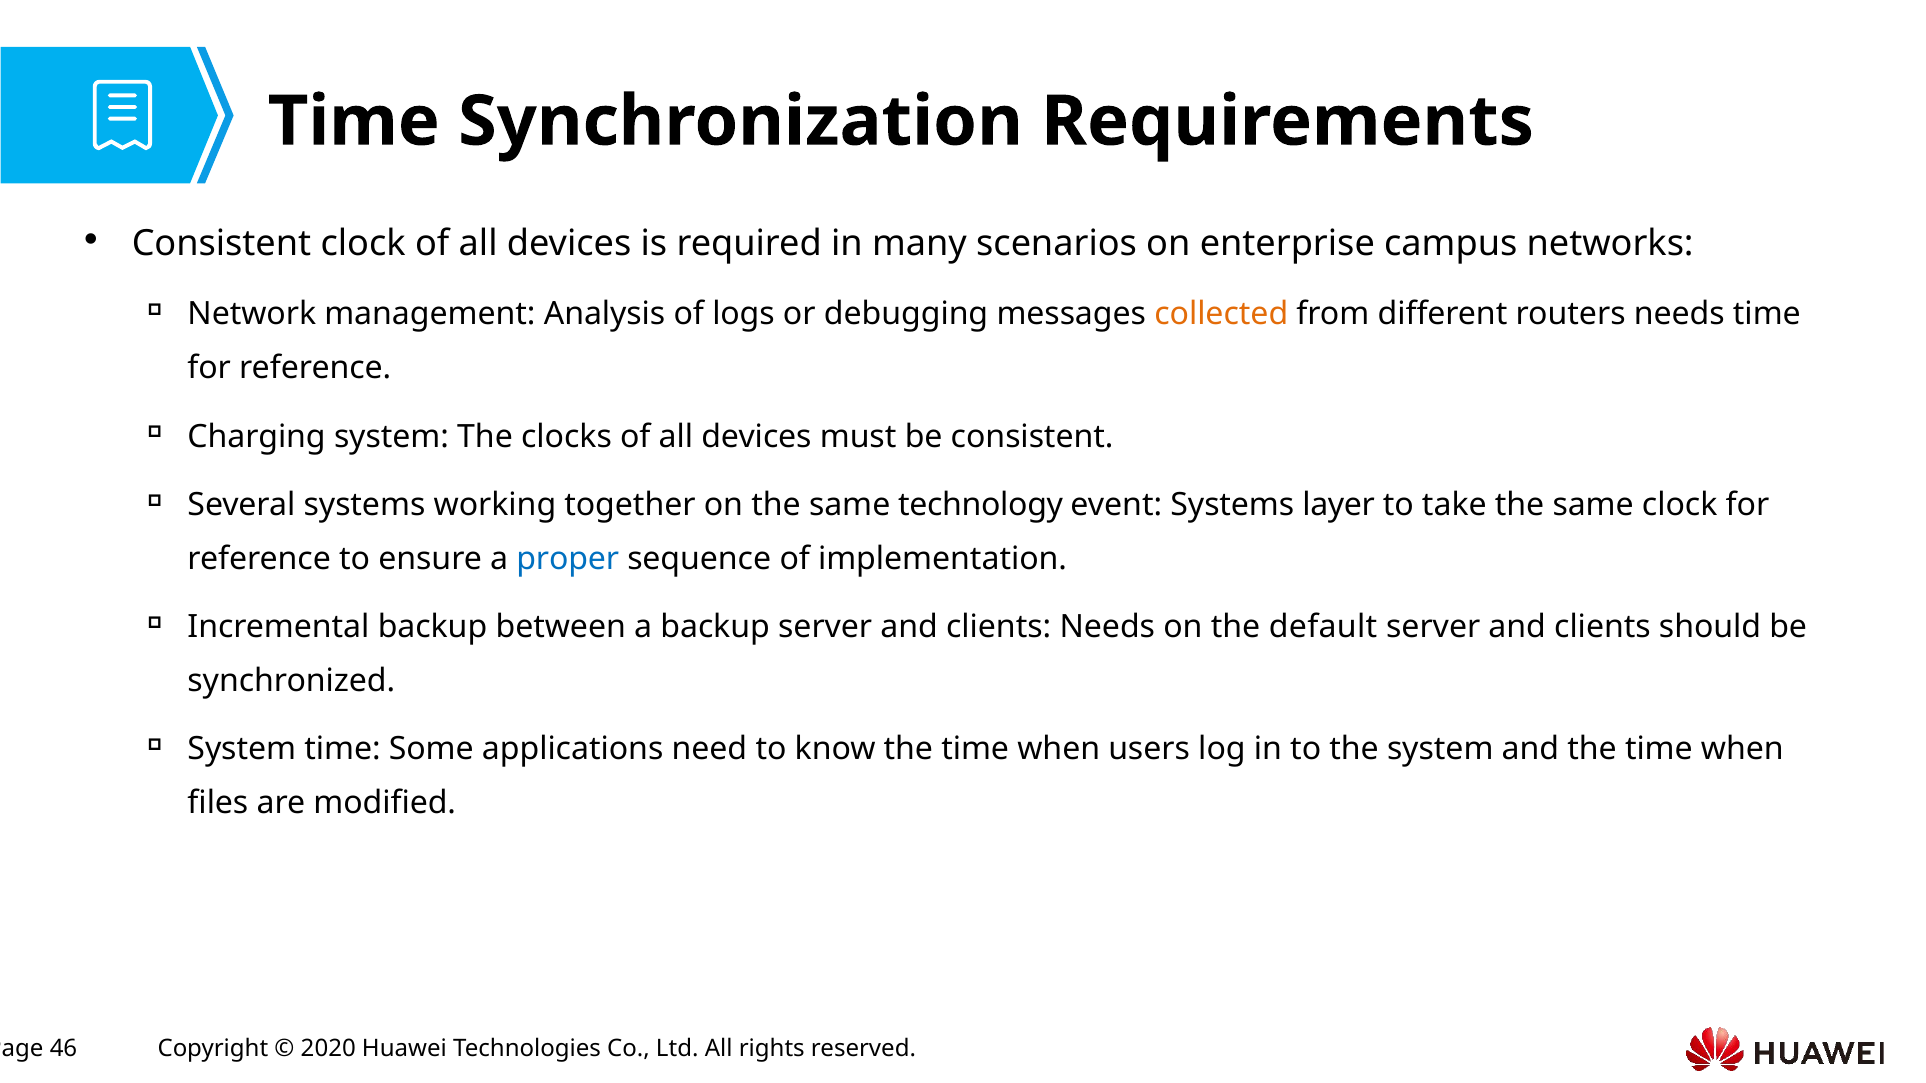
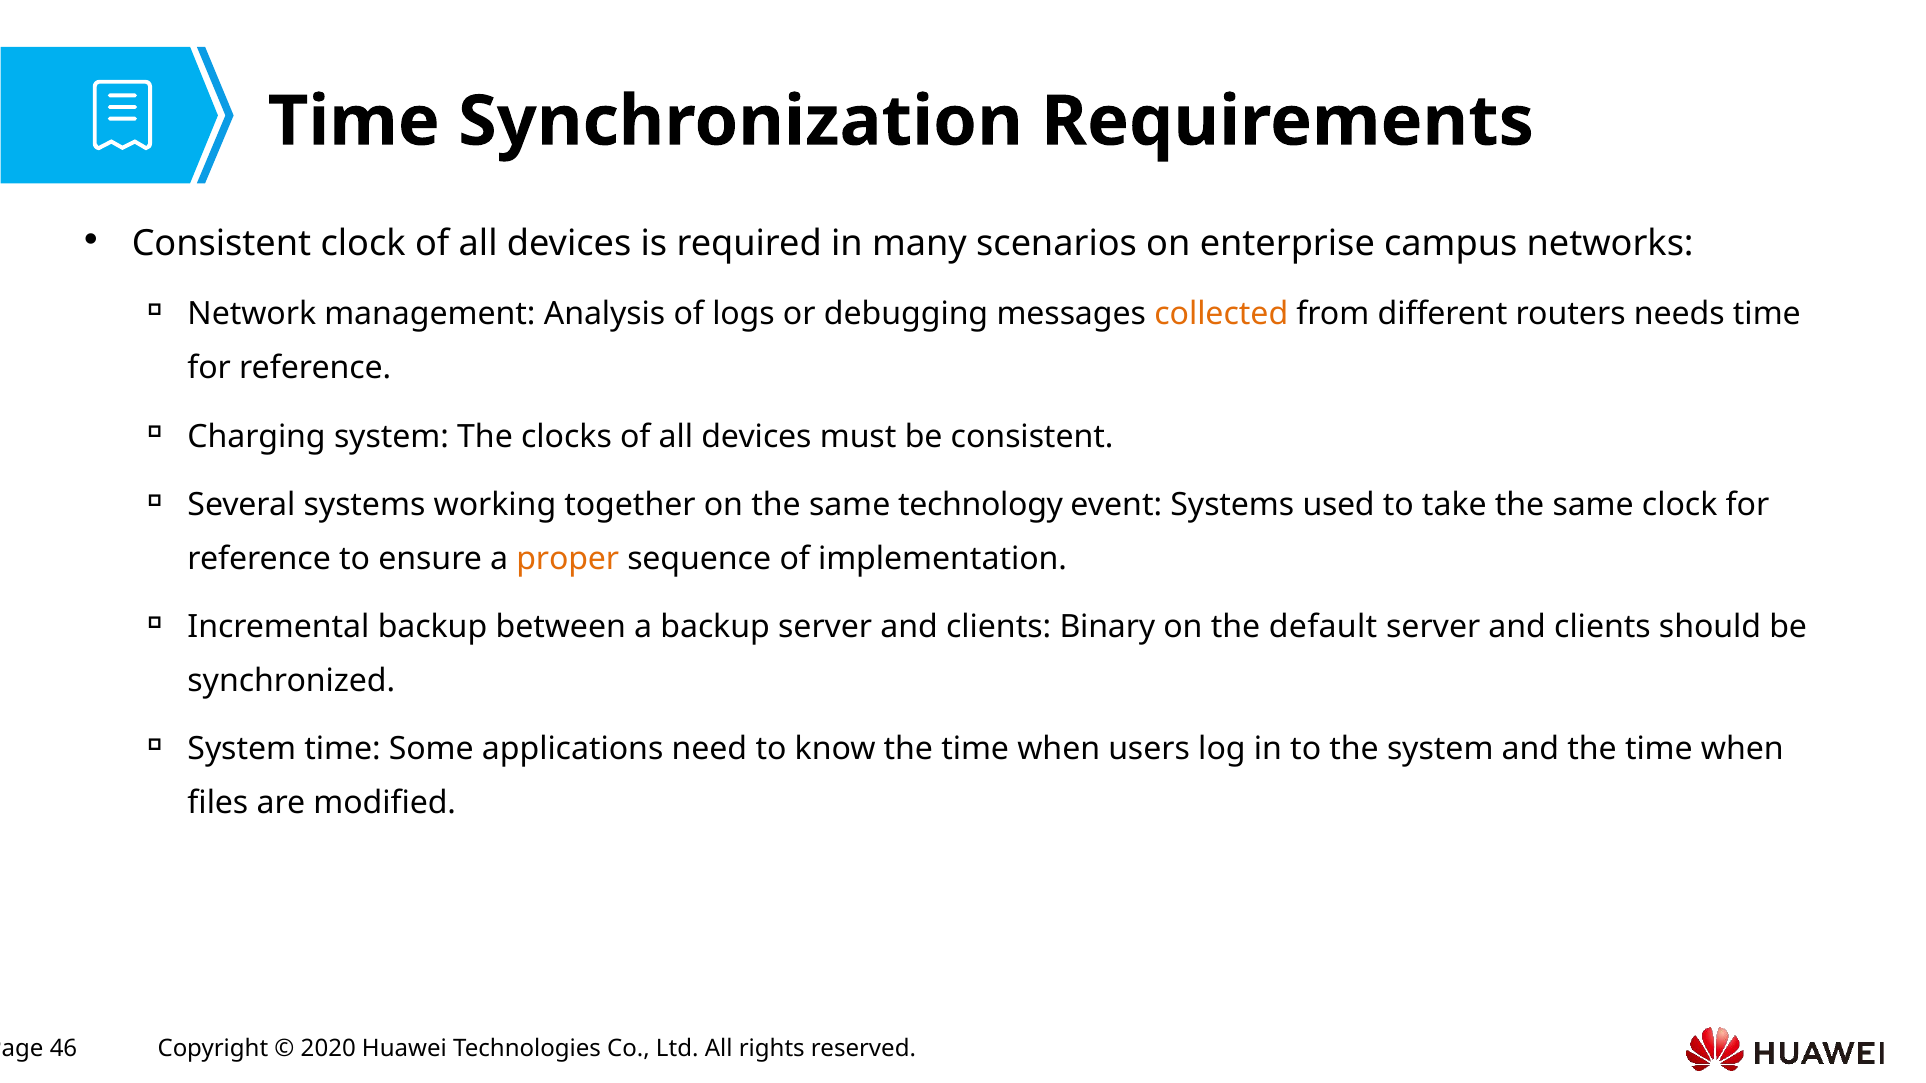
layer: layer -> used (1339, 505)
proper colour: blue -> orange (568, 559)
clients Needs: Needs -> Binary (1107, 627)
